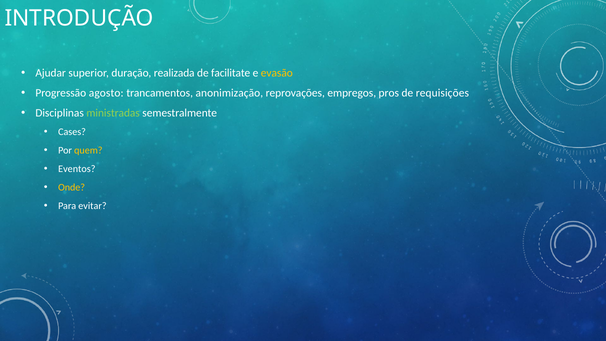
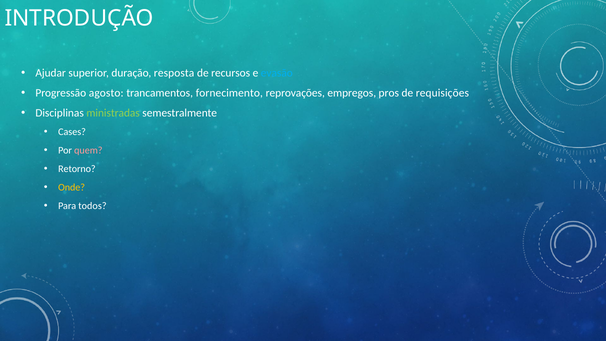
realizada: realizada -> resposta (174, 73)
facilitate: facilitate -> recursos (231, 73)
evasão colour: yellow -> light blue (277, 73)
anonimização: anonimização -> fornecimento (229, 93)
quem colour: yellow -> pink (88, 150)
Eventos: Eventos -> Retorno (77, 169)
evitar: evitar -> todos (92, 206)
